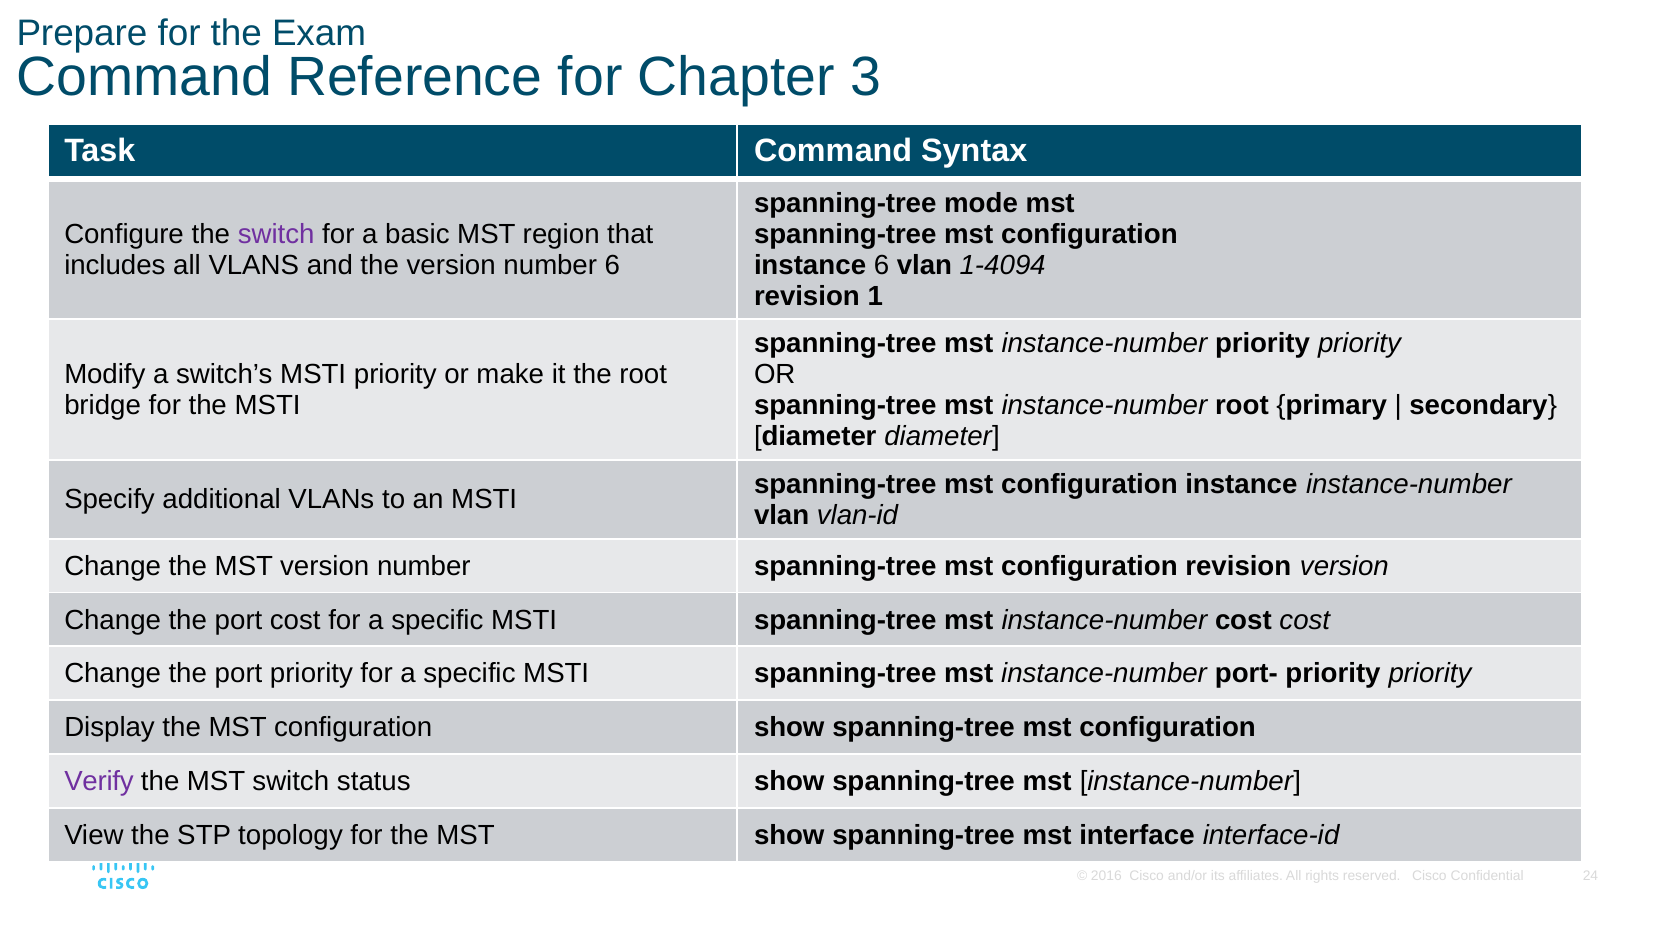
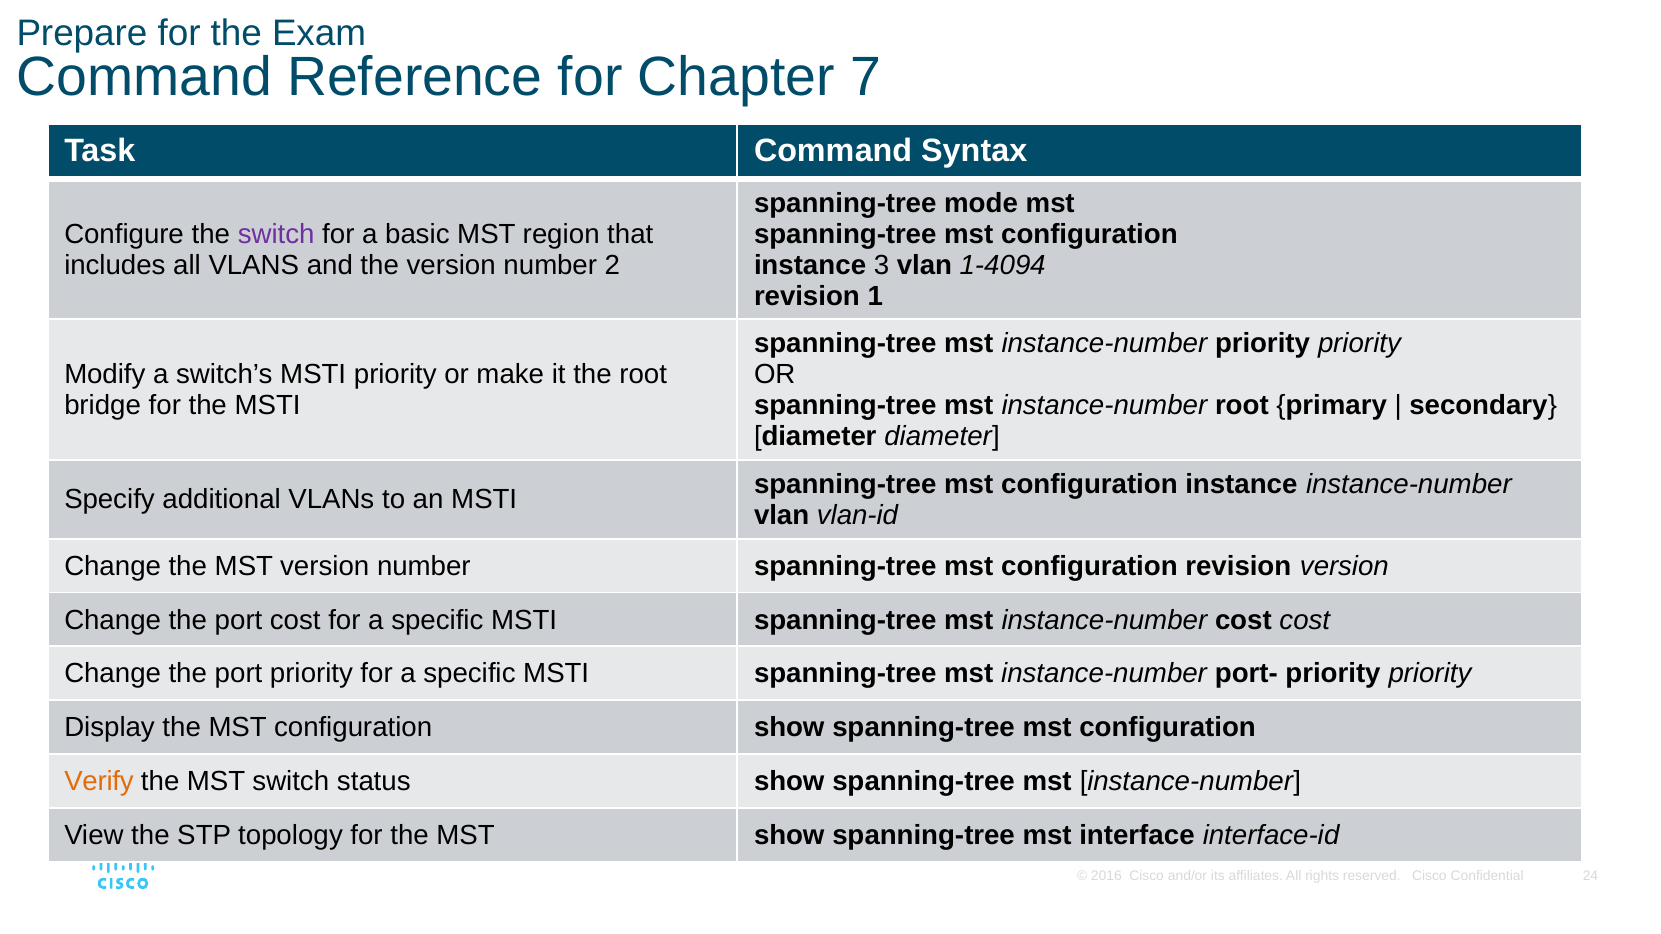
3: 3 -> 7 (865, 77)
number 6: 6 -> 2 (612, 265)
instance 6: 6 -> 3 (882, 265)
Verify colour: purple -> orange (99, 782)
